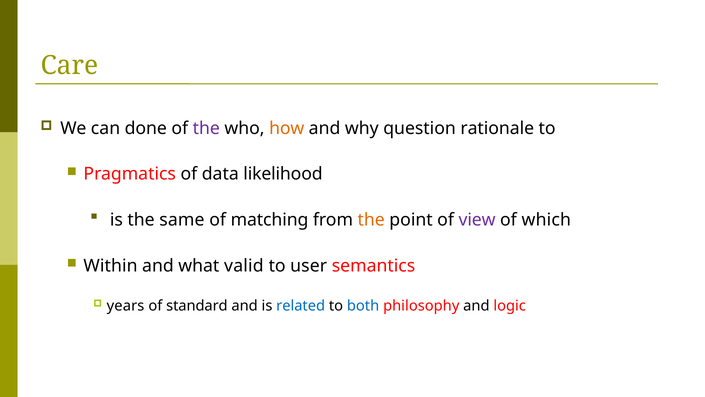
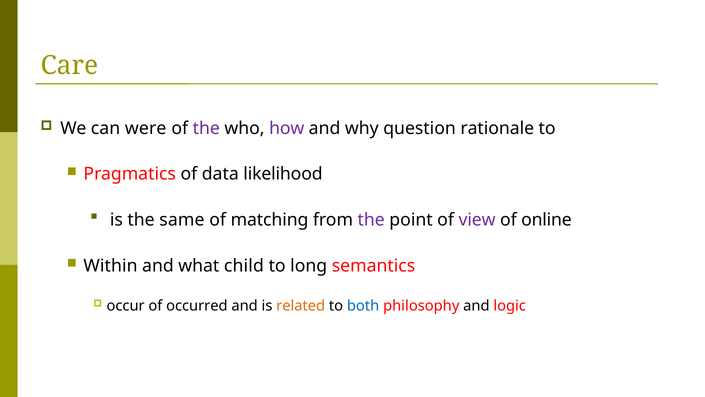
done: done -> were (146, 128)
how colour: orange -> purple (287, 128)
the colour: orange -> purple (371, 220)
which: which -> online (546, 220)
valid: valid -> child (244, 266)
user: user -> long (309, 266)
years: years -> occur (126, 305)
standard: standard -> occurred (197, 305)
related colour: blue -> orange (301, 305)
